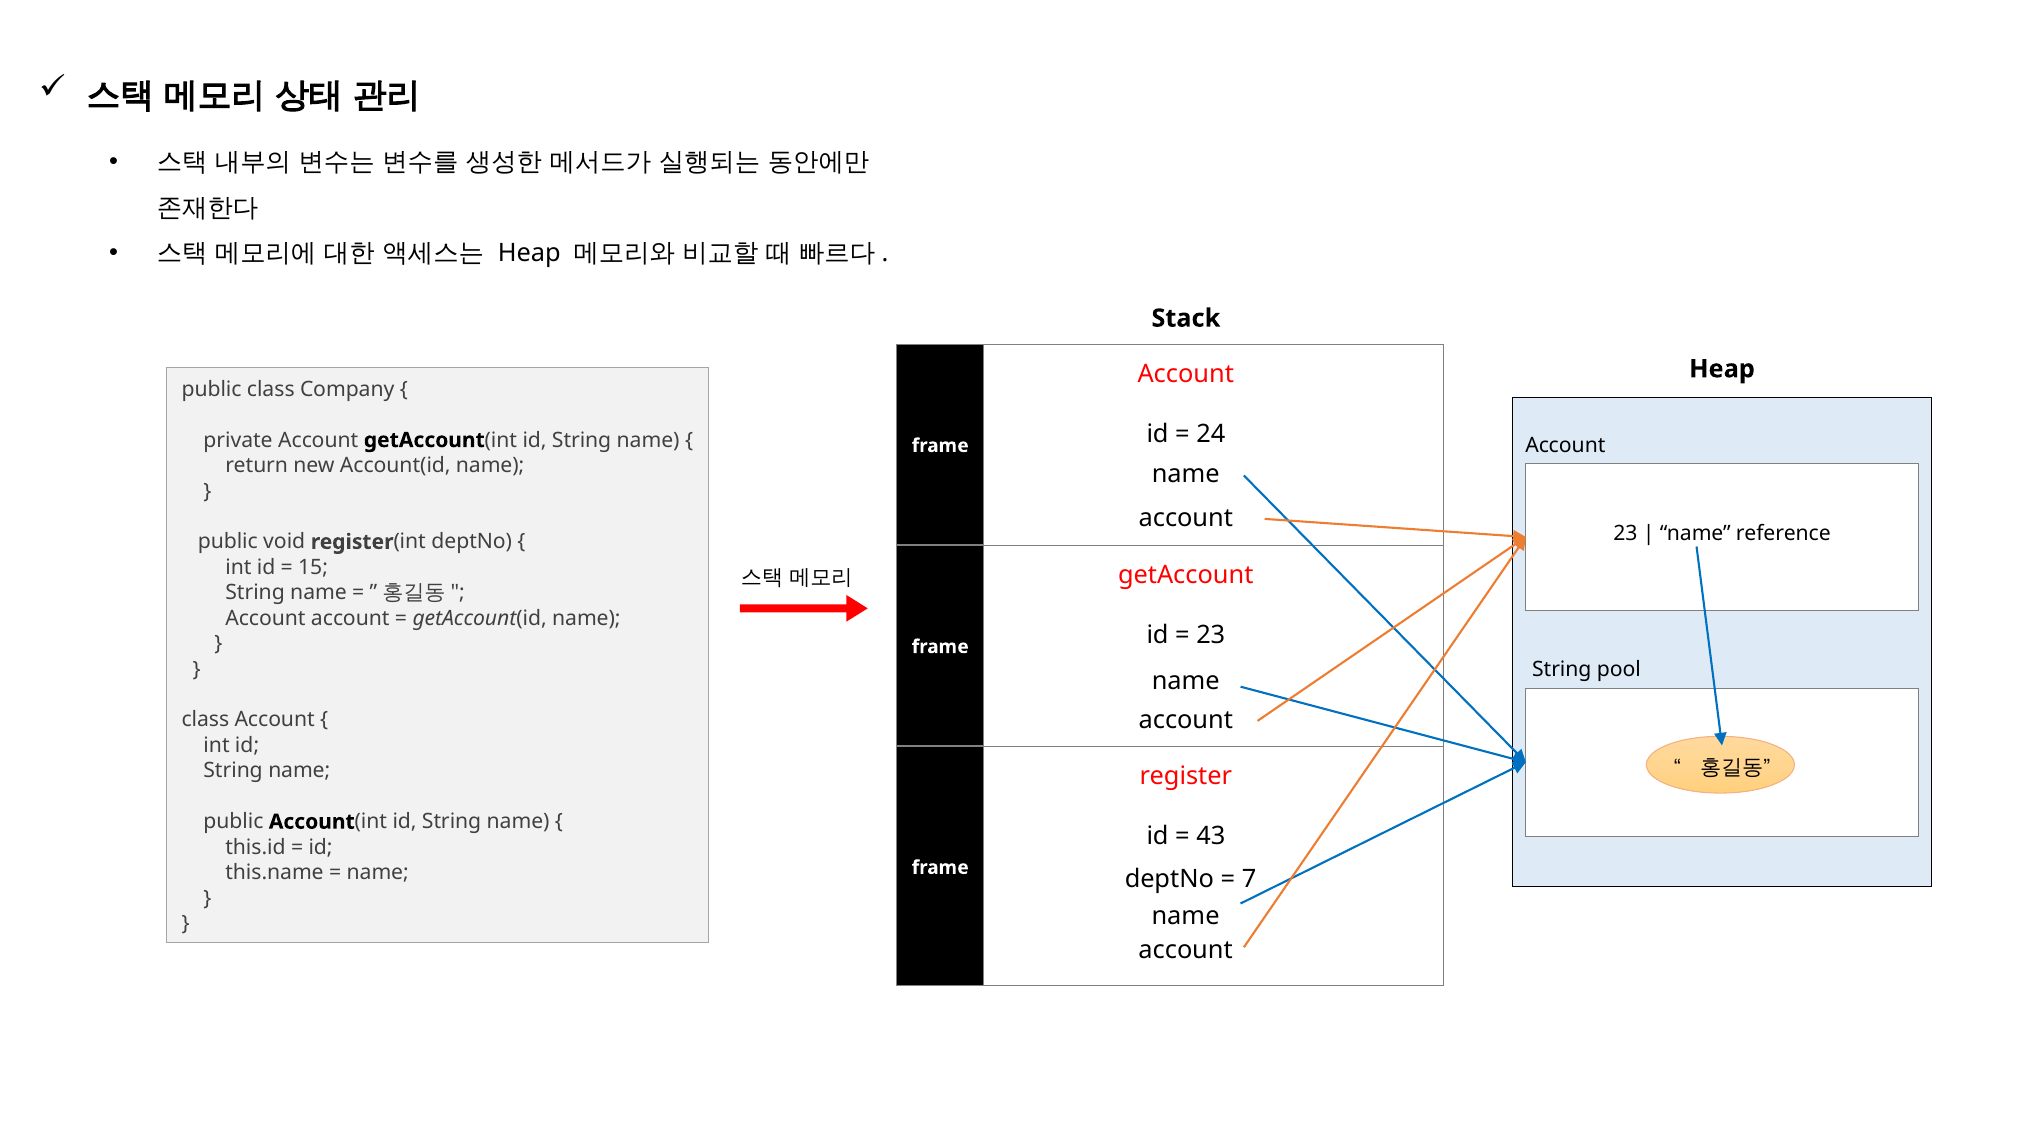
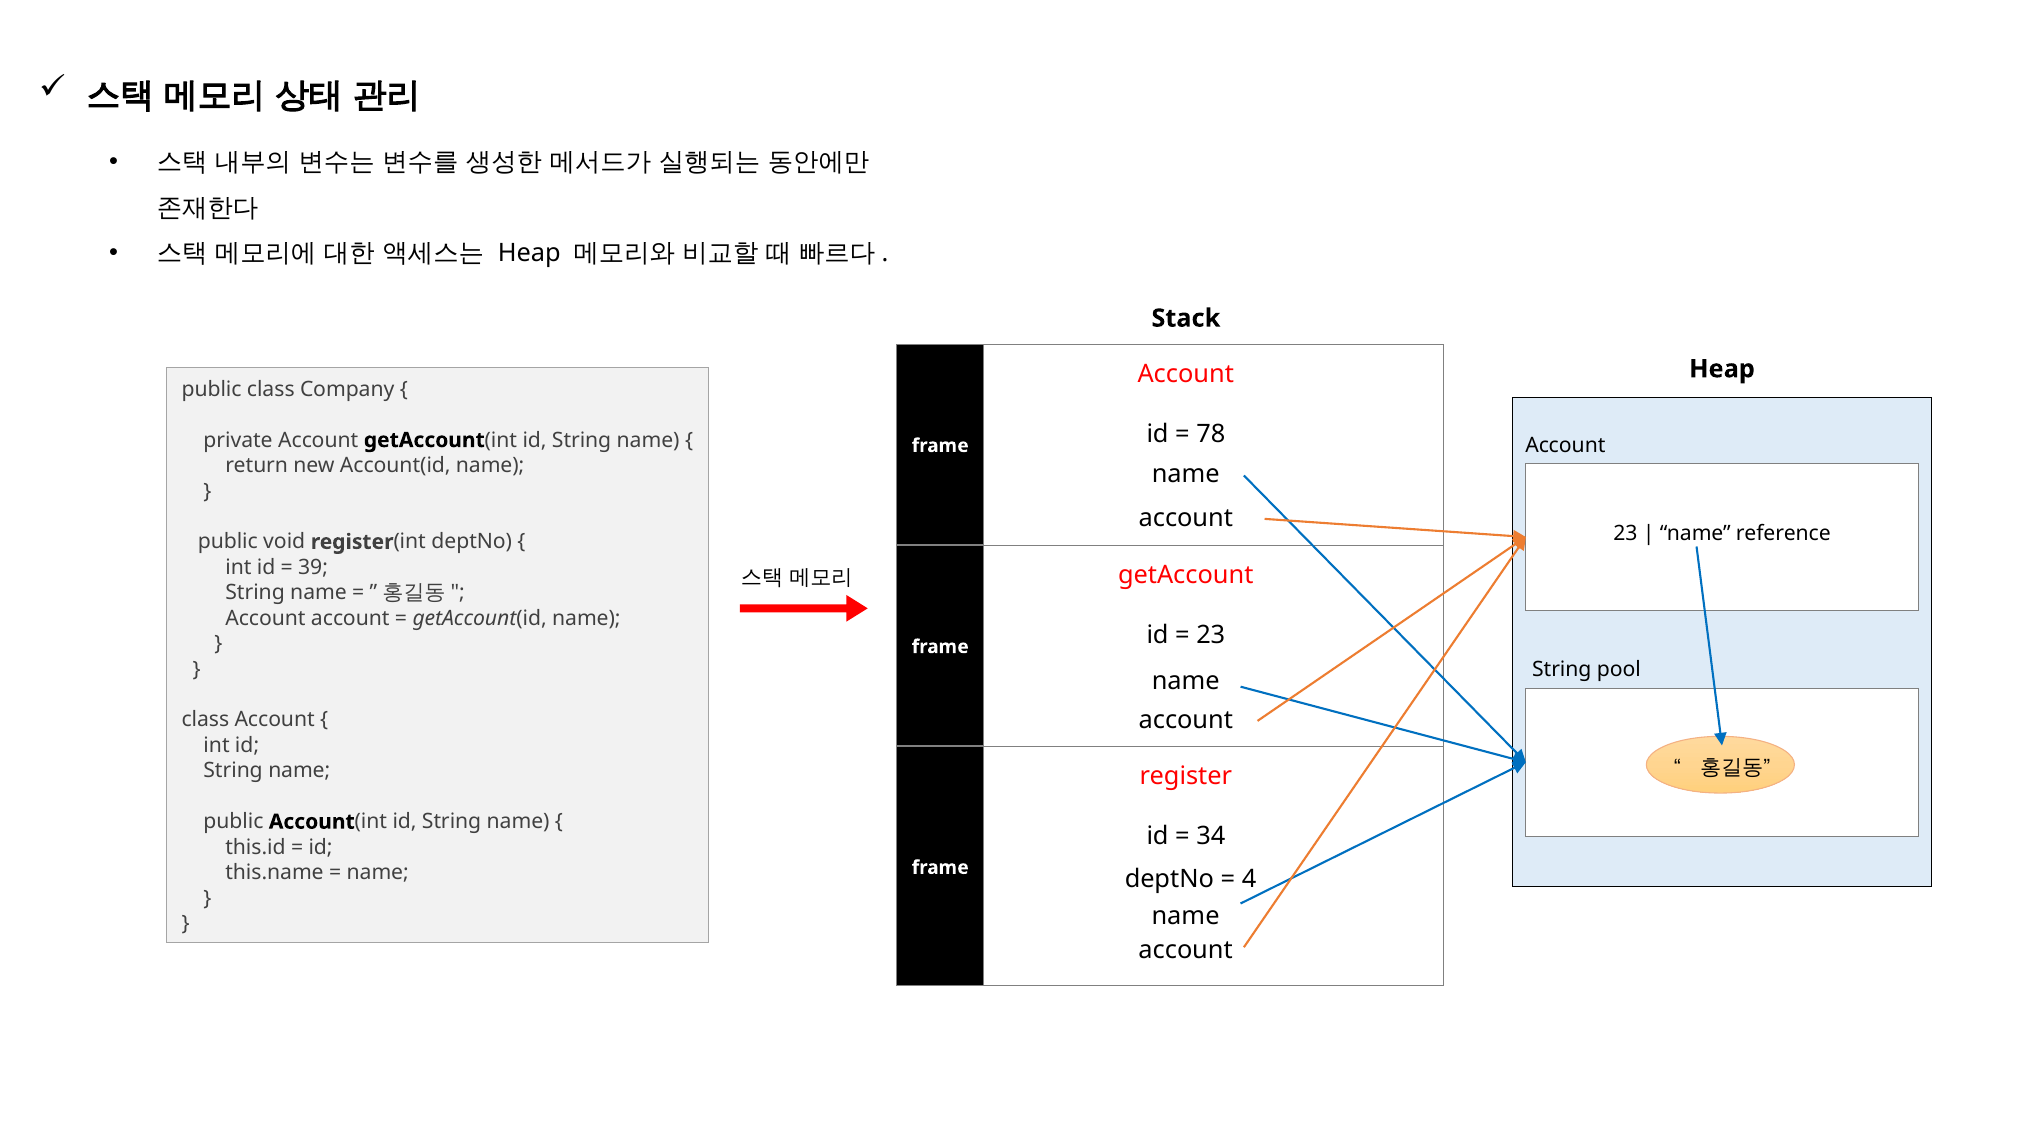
24: 24 -> 78 (1211, 434)
15: 15 -> 39 (313, 567)
43: 43 -> 34 (1211, 836)
7: 7 -> 4 (1249, 879)
